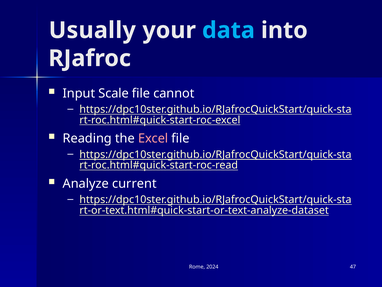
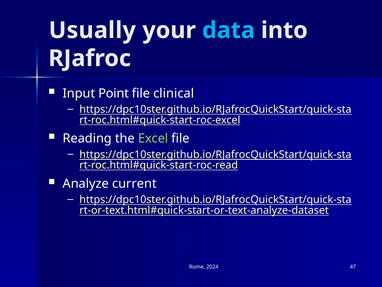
Scale: Scale -> Point (114, 93)
cannot: cannot -> clinical (174, 93)
Excel colour: pink -> light green (153, 138)
